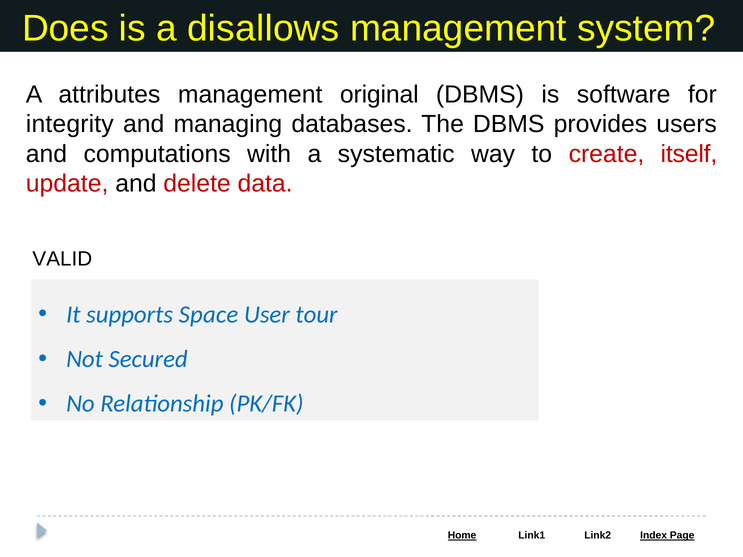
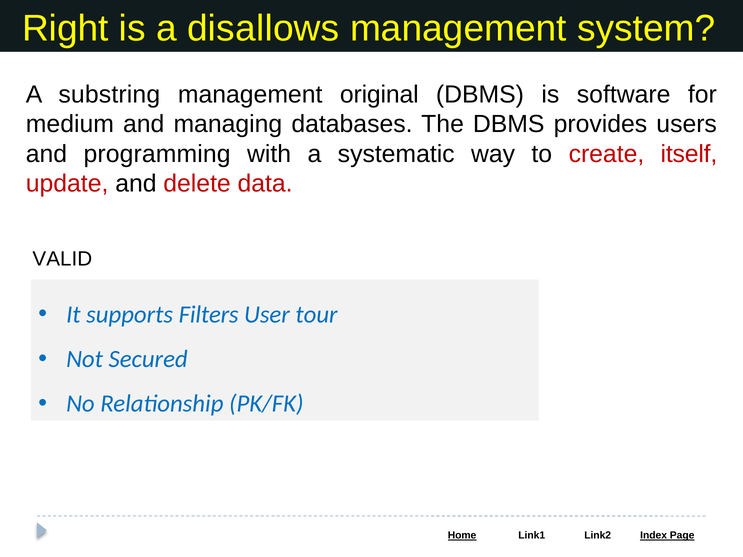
Does: Does -> Right (65, 29)
attributes: attributes -> substring (109, 95)
integrity: integrity -> medium (70, 124)
computations: computations -> programming (157, 154)
Space: Space -> Filters (209, 315)
